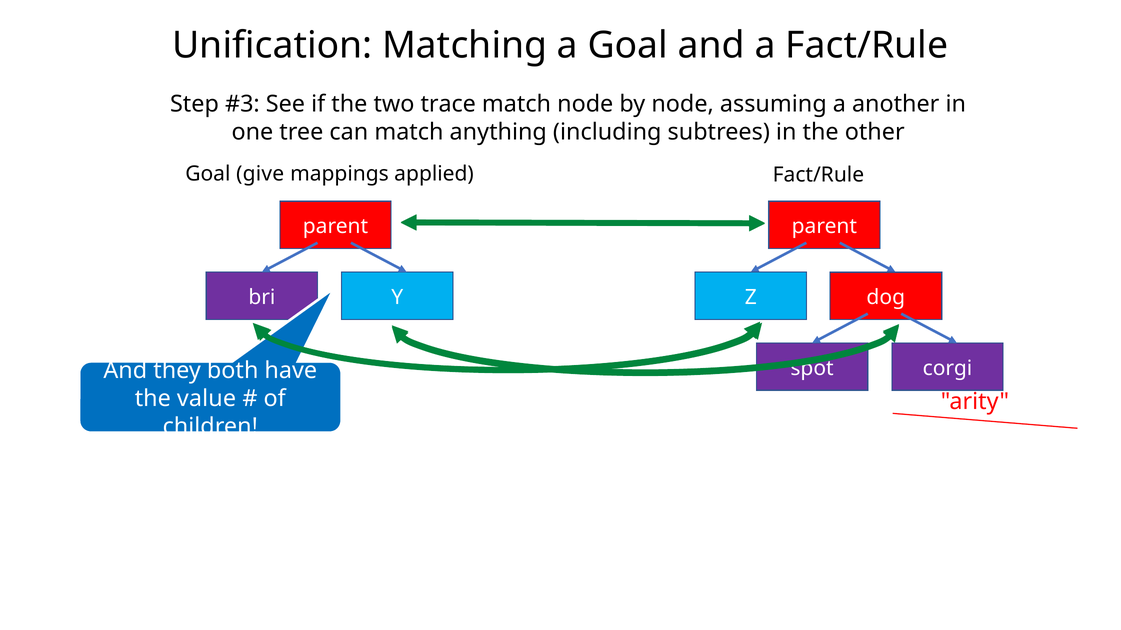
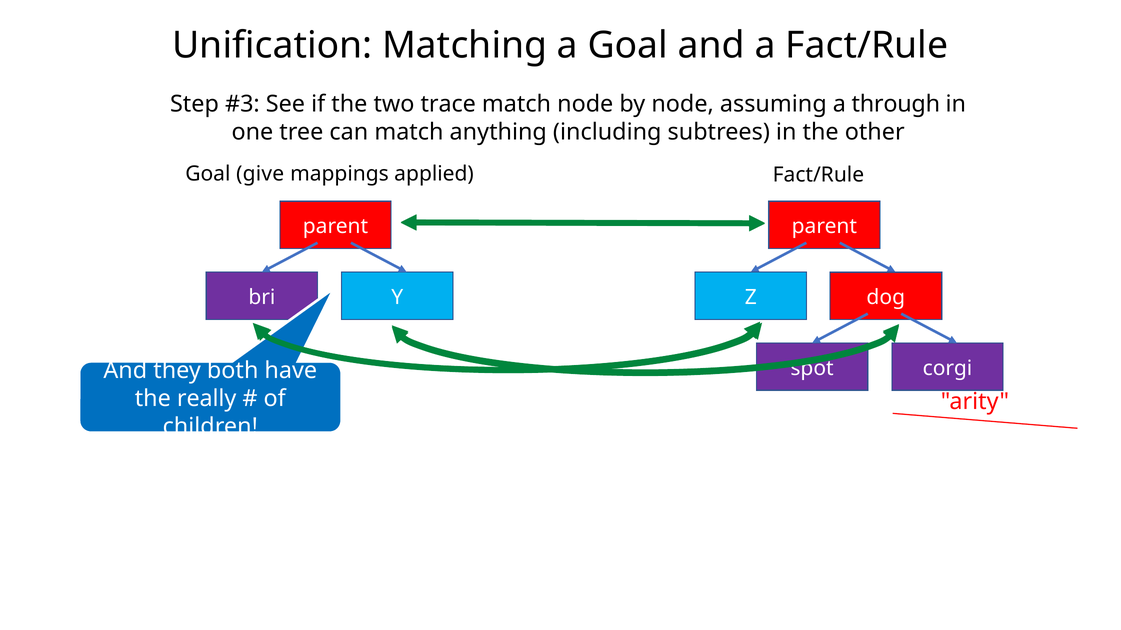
another: another -> through (896, 104)
value: value -> really (207, 399)
